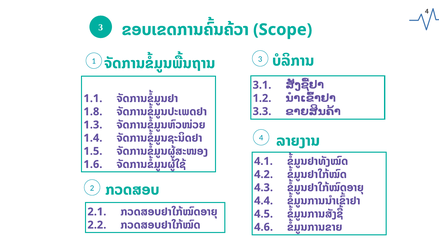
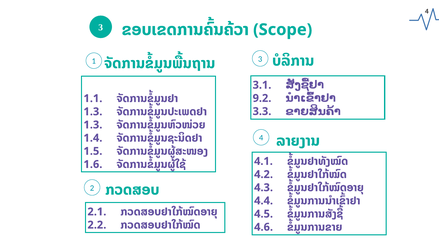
1.2: 1.2 -> 9.2 (262, 98)
1.8: 1.8 -> 1.3 (93, 112)
